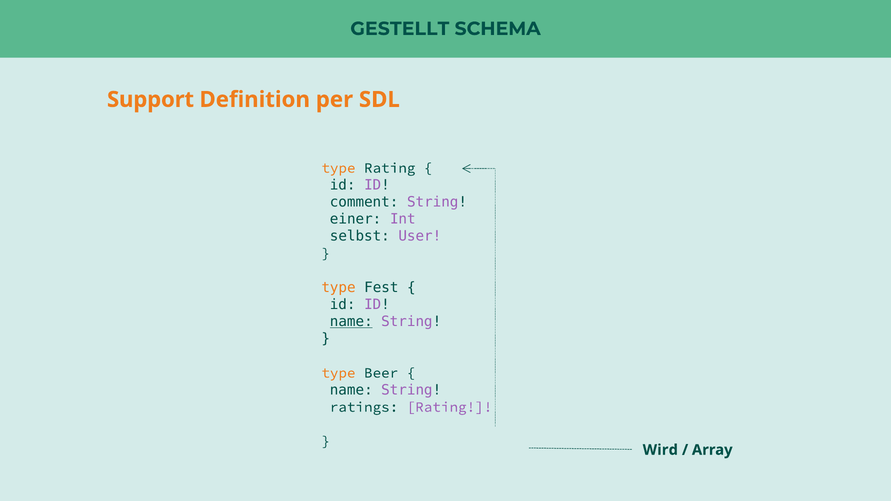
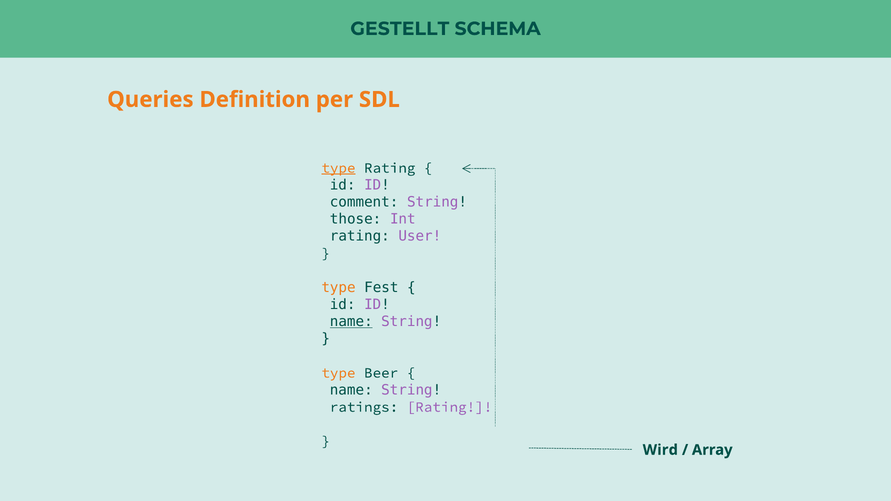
Support: Support -> Queries (150, 100)
type underline: none -> present (338, 168)
einer: einer -> those (356, 219)
selbst: selbst -> rating (360, 236)
